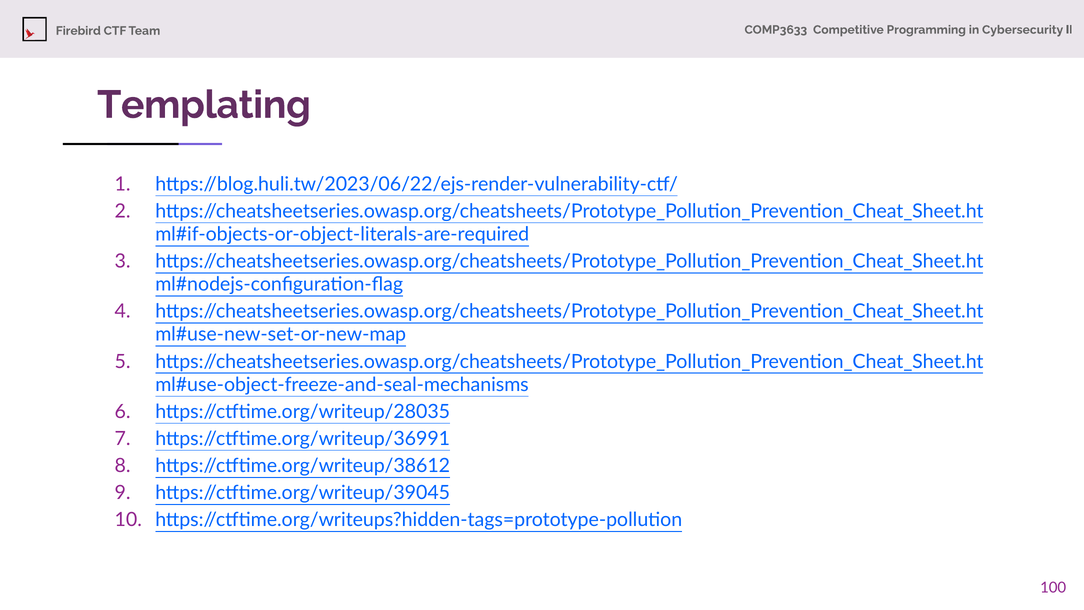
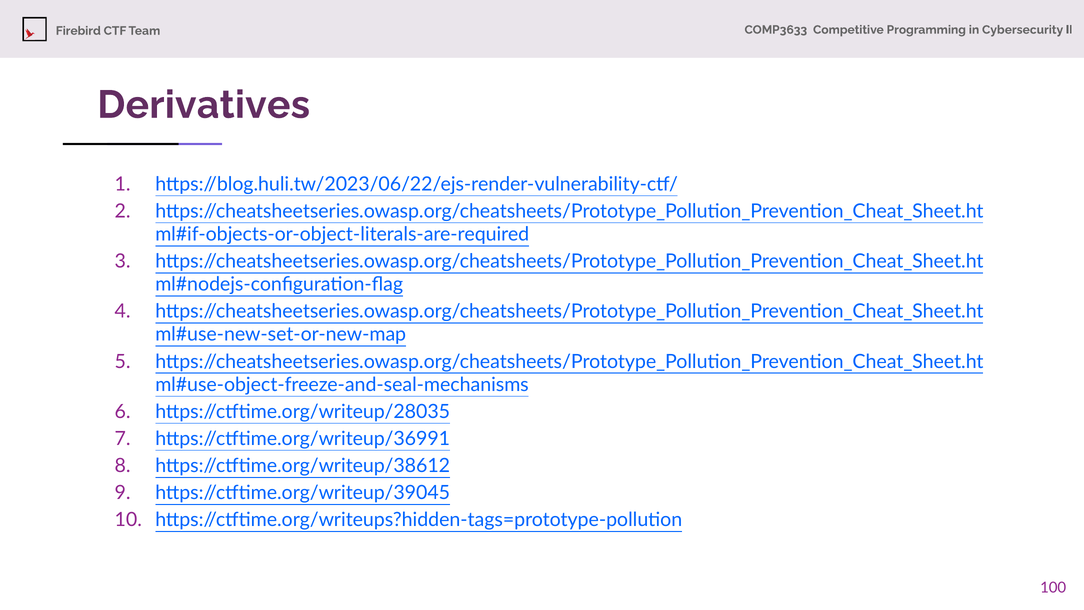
Templating: Templating -> Derivatives (204, 105)
